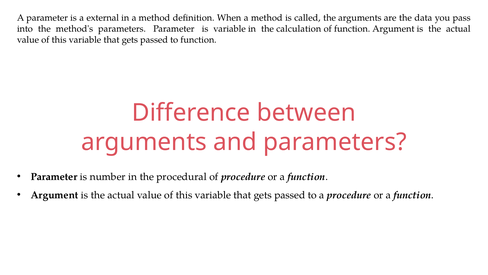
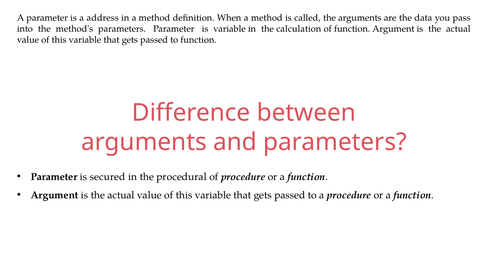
external: external -> address (103, 18)
number: number -> secured (108, 176)
